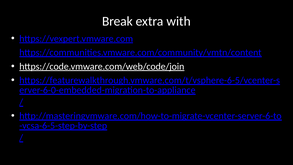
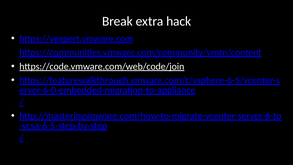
with: with -> hack (179, 21)
